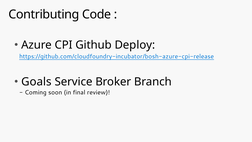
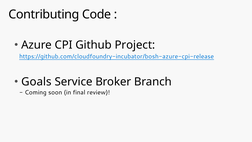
Deploy: Deploy -> Project (135, 45)
